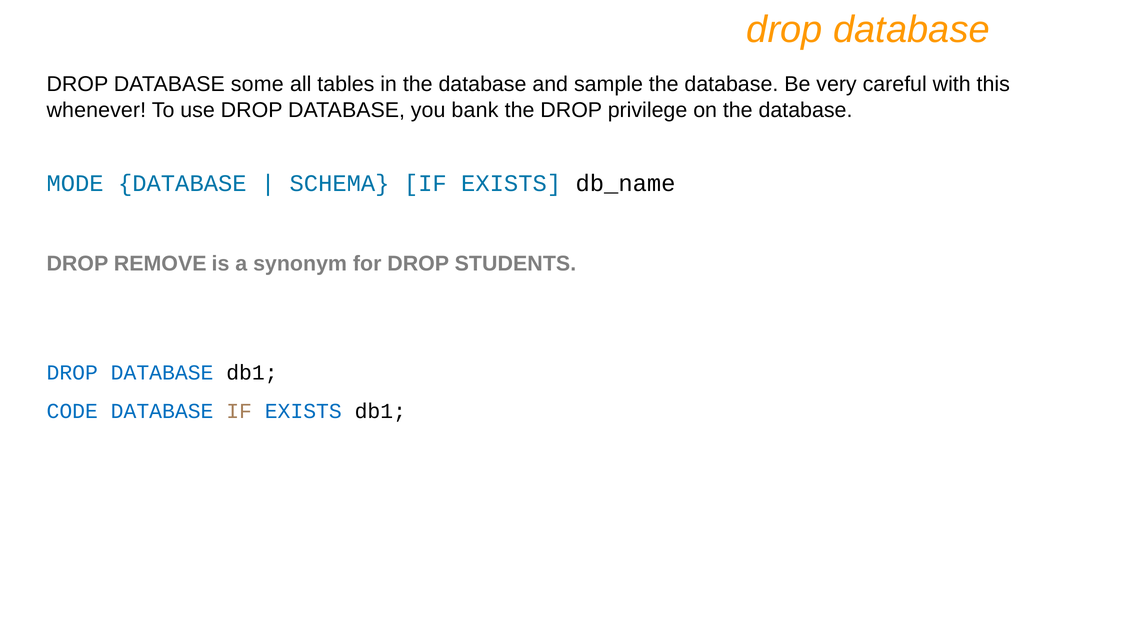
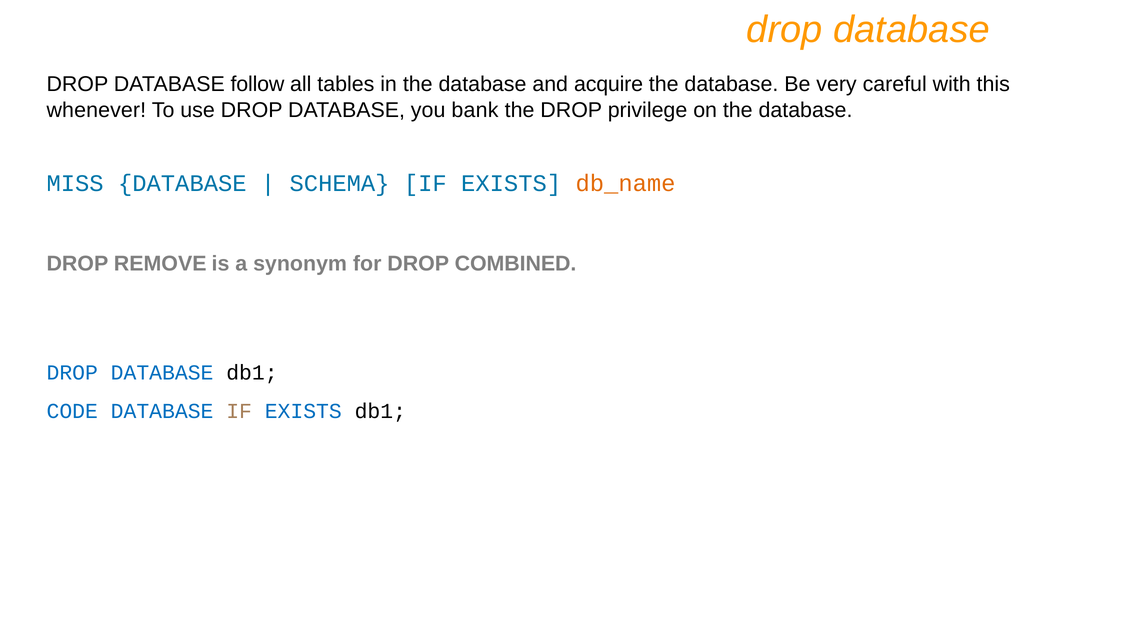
some: some -> follow (257, 84)
sample: sample -> acquire (609, 84)
MODE: MODE -> MISS (75, 183)
db_name colour: black -> orange (626, 183)
STUDENTS: STUDENTS -> COMBINED (516, 263)
